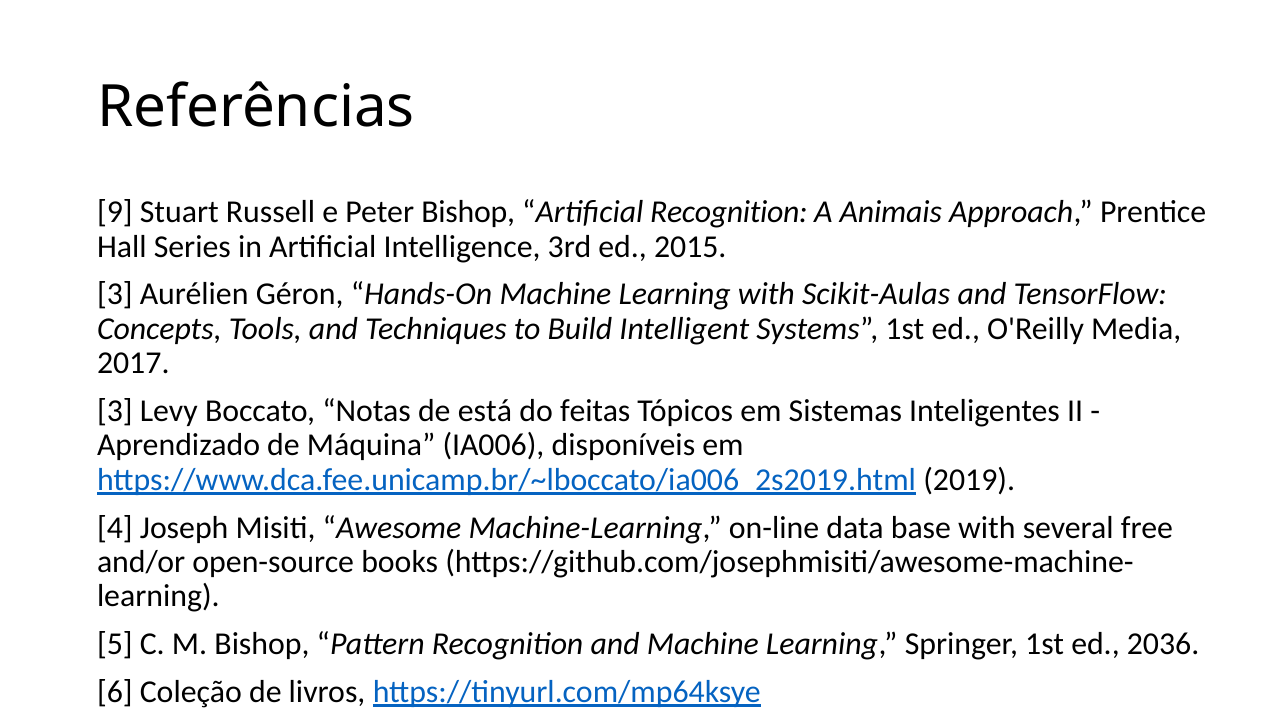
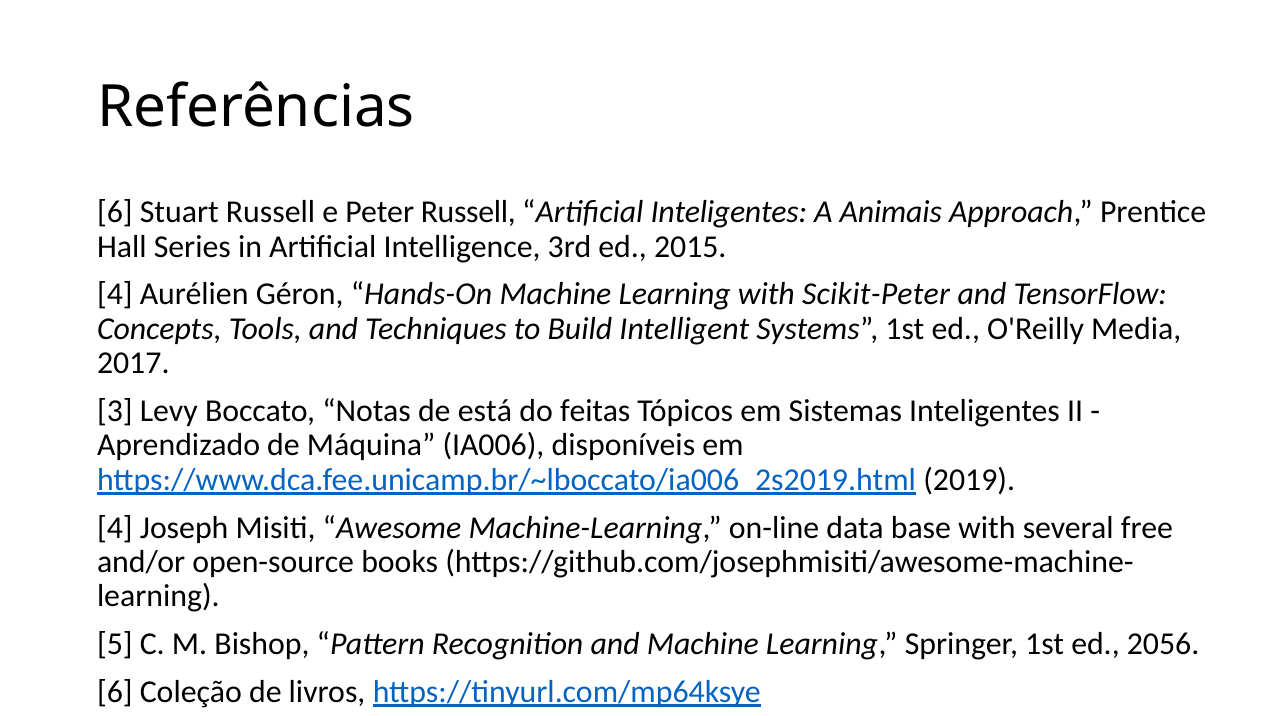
9: 9 -> 6 (115, 212)
Peter Bishop: Bishop -> Russell (468, 212)
Artificial Recognition: Recognition -> Inteligentes (729, 212)
3: 3 -> 4 (115, 294)
Scikit-Aulas: Scikit-Aulas -> Scikit-Peter (876, 294)
2036: 2036 -> 2056 (1163, 644)
